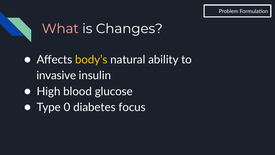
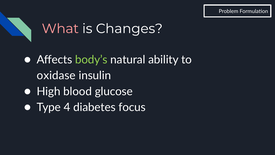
body’s colour: yellow -> light green (91, 60)
invasive: invasive -> oxidase (56, 75)
0: 0 -> 4 (67, 107)
